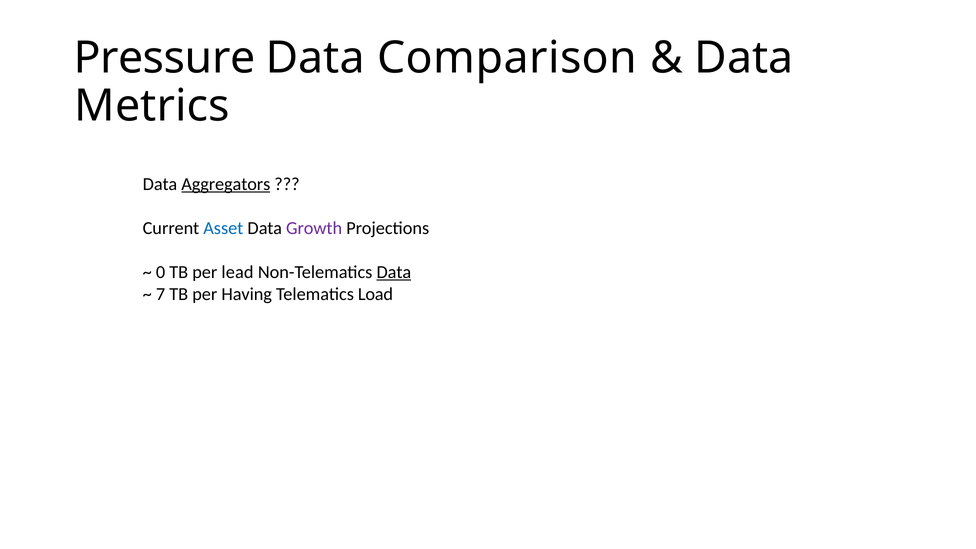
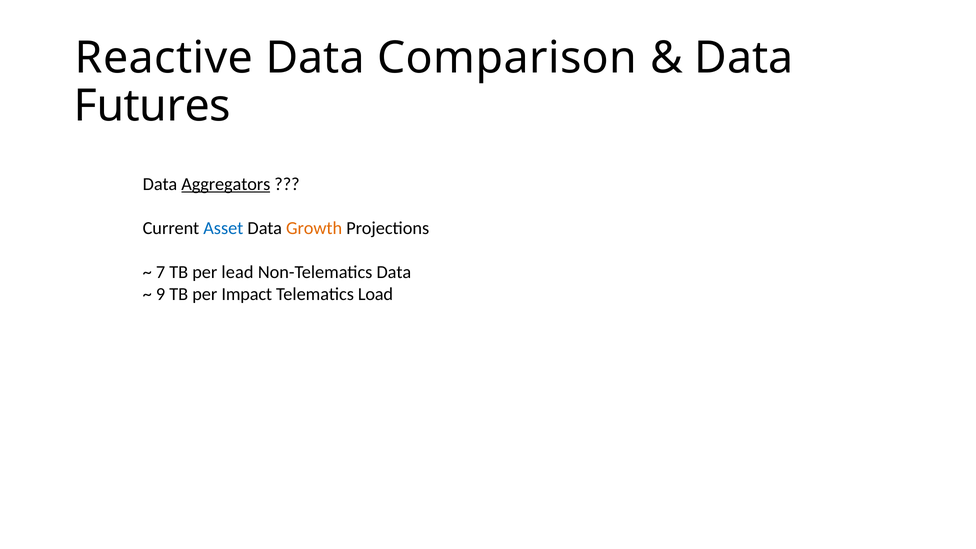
Pressure: Pressure -> Reactive (164, 58)
Metrics: Metrics -> Futures (152, 106)
Growth colour: purple -> orange (314, 228)
0: 0 -> 7 (161, 272)
Data underline: present -> none (394, 272)
7: 7 -> 9 (161, 294)
Having: Having -> Impact (247, 294)
